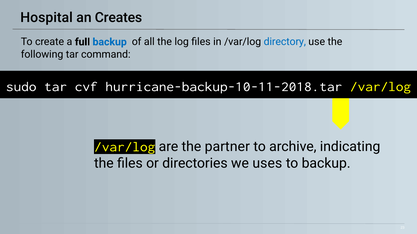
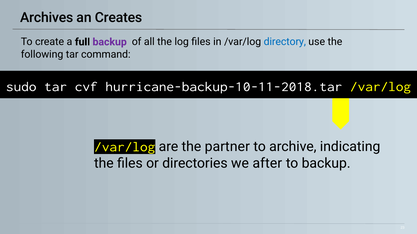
Hospital: Hospital -> Archives (47, 18)
backup colour: blue -> purple (110, 42)
uses: uses -> after (267, 164)
